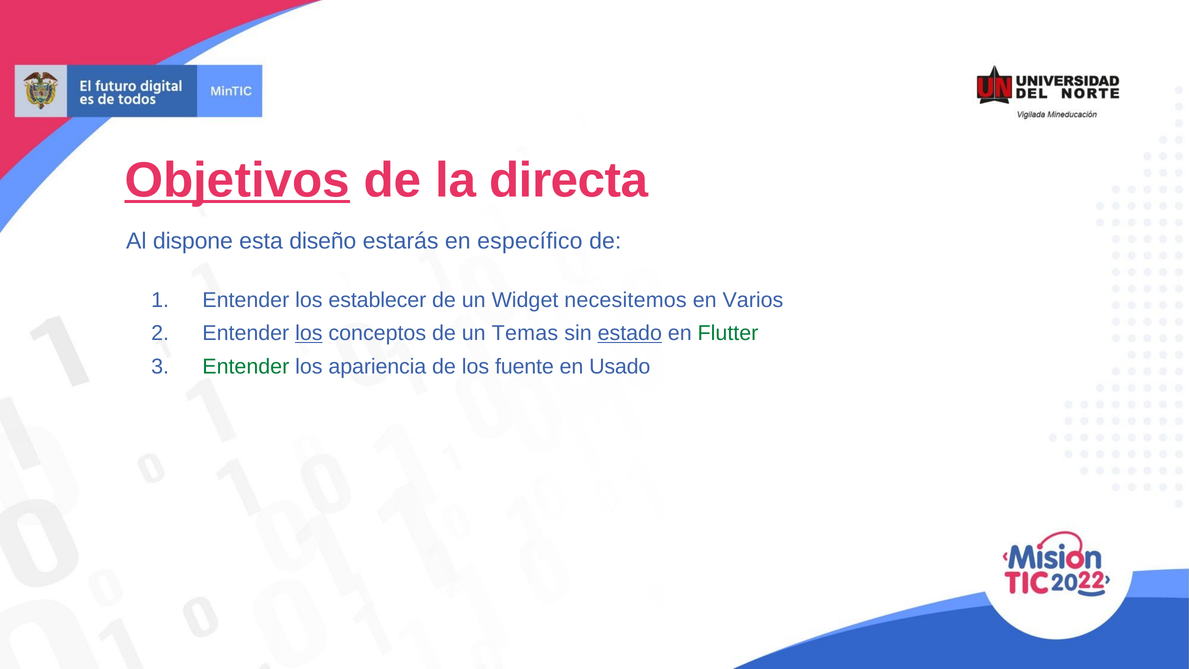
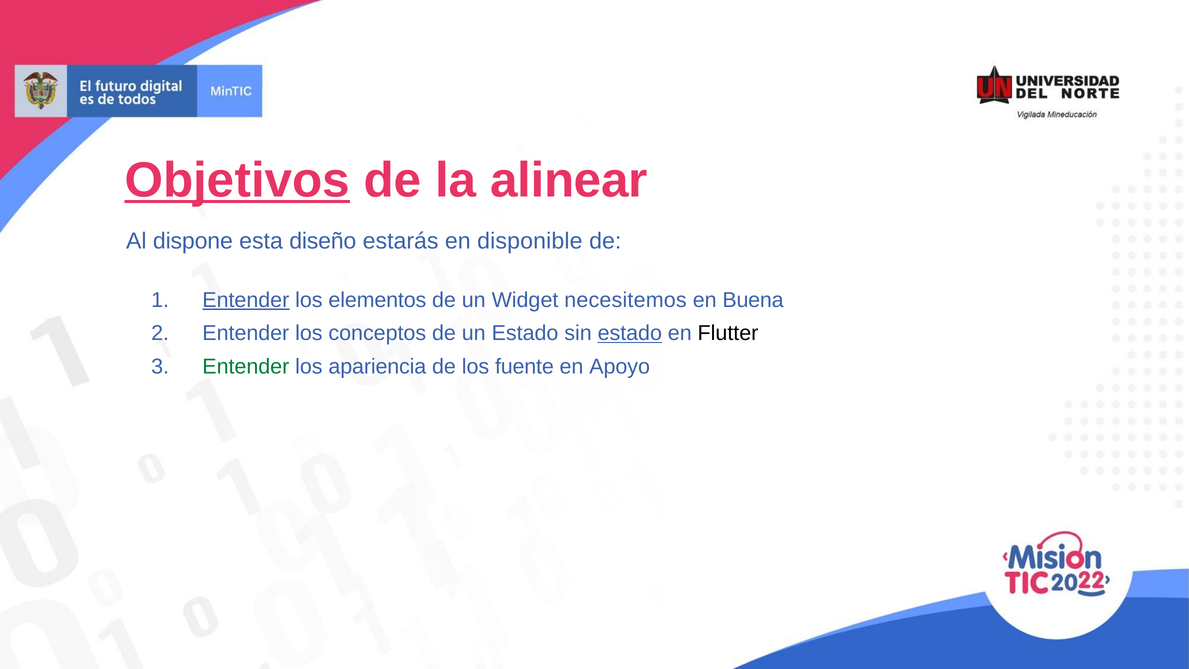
directa: directa -> alinear (569, 180)
específico: específico -> disponible (530, 241)
Entender underline: none -> present (246, 300)
establecer: establecer -> elementos (377, 300)
Varios: Varios -> Buena (753, 300)
los underline: present -> none (309, 333)
un Temas: Temas -> Estado (525, 333)
Flutter colour: green -> black (728, 333)
Usado: Usado -> Apoyo (620, 366)
